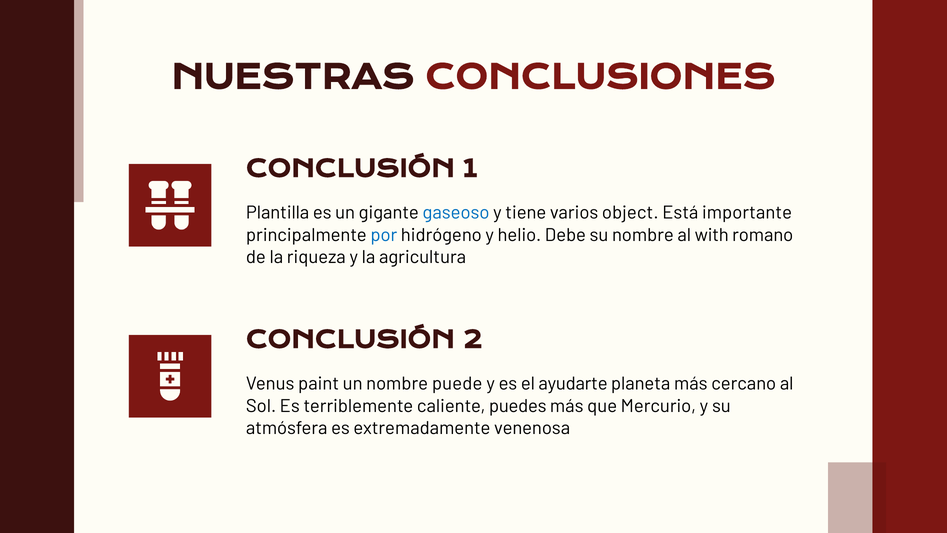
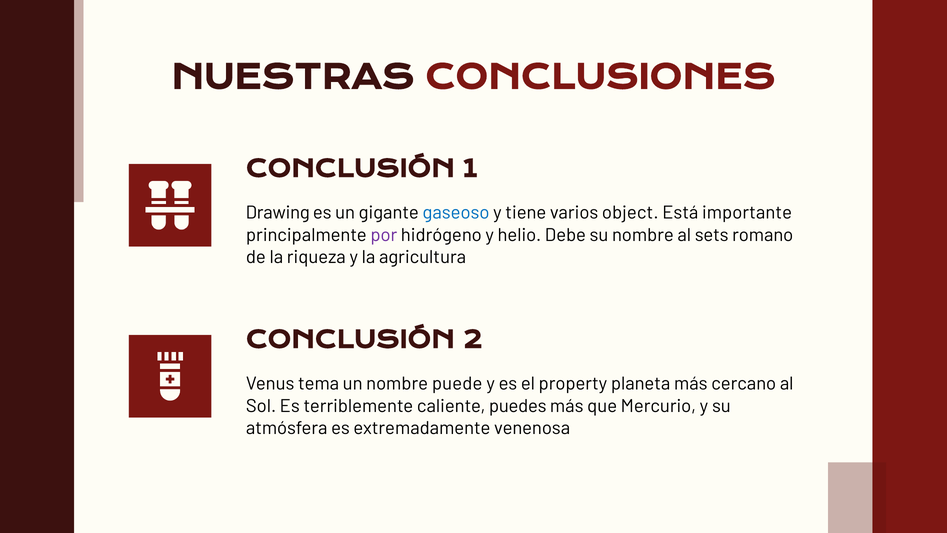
Plantilla: Plantilla -> Drawing (278, 213)
por colour: blue -> purple (384, 235)
with: with -> sets (712, 235)
paint: paint -> tema (319, 384)
ayudarte: ayudarte -> property (573, 384)
